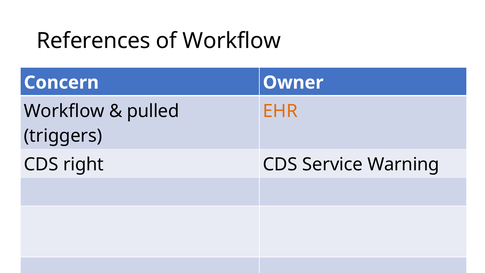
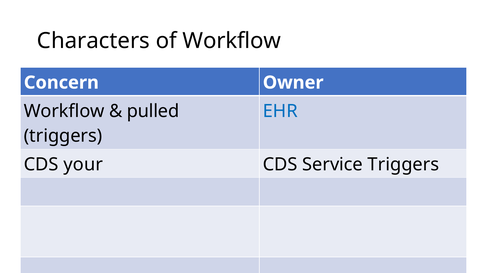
References: References -> Characters (93, 41)
EHR colour: orange -> blue (280, 111)
right: right -> your (83, 164)
Service Warning: Warning -> Triggers (403, 164)
